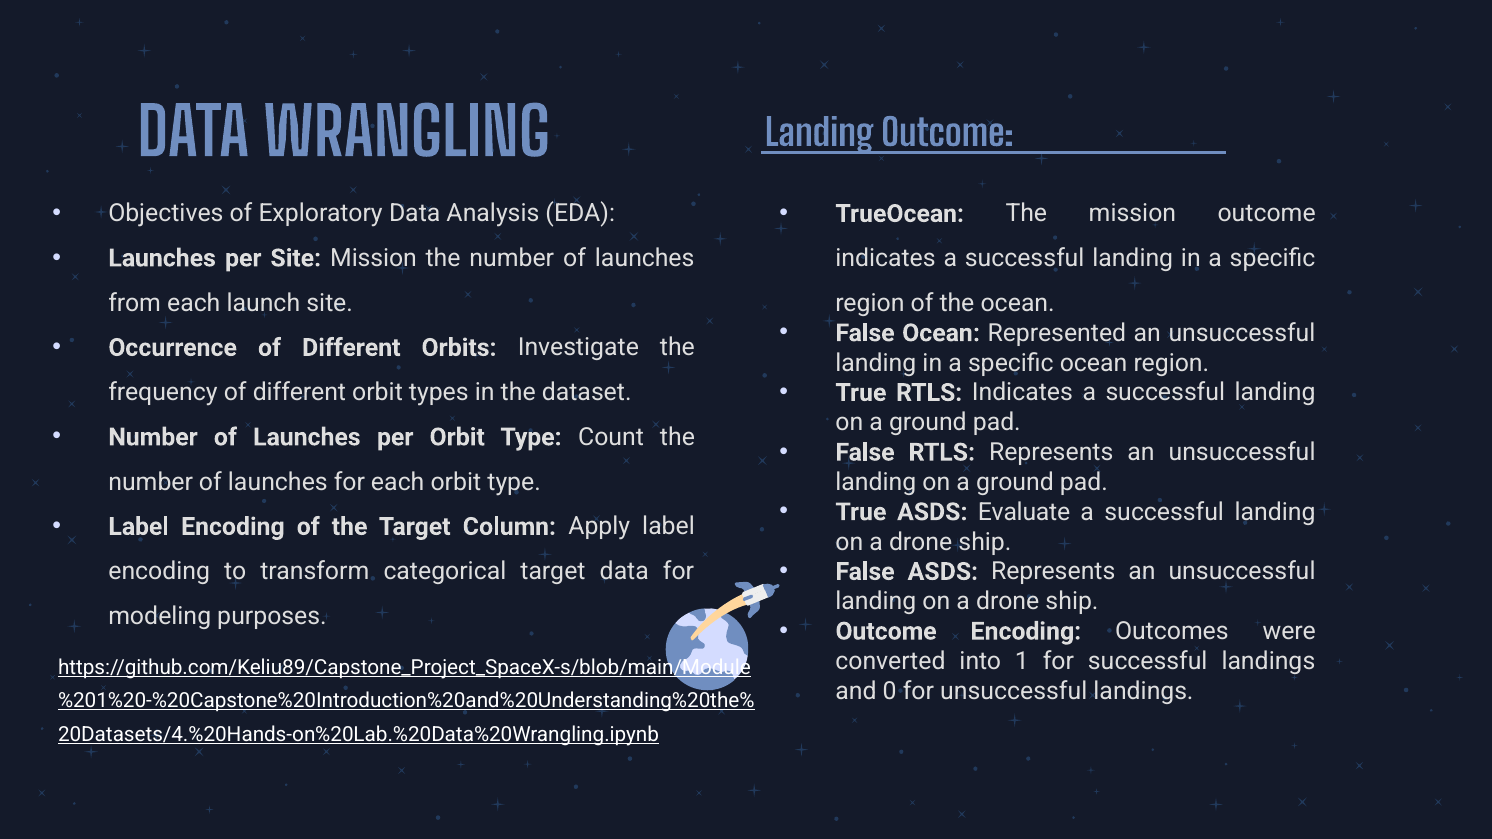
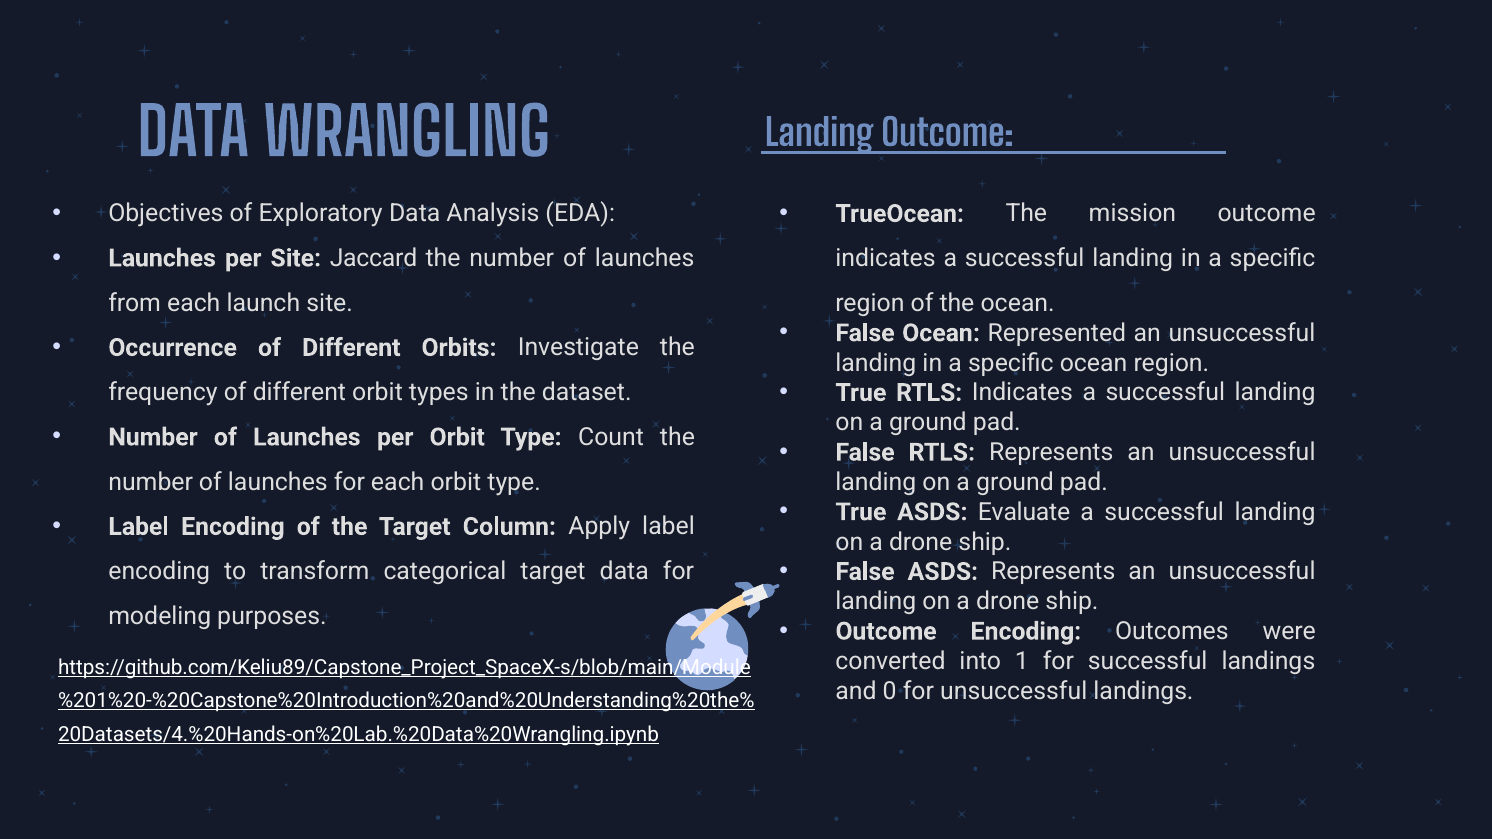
Site Mission: Mission -> Jaccard (374, 258)
